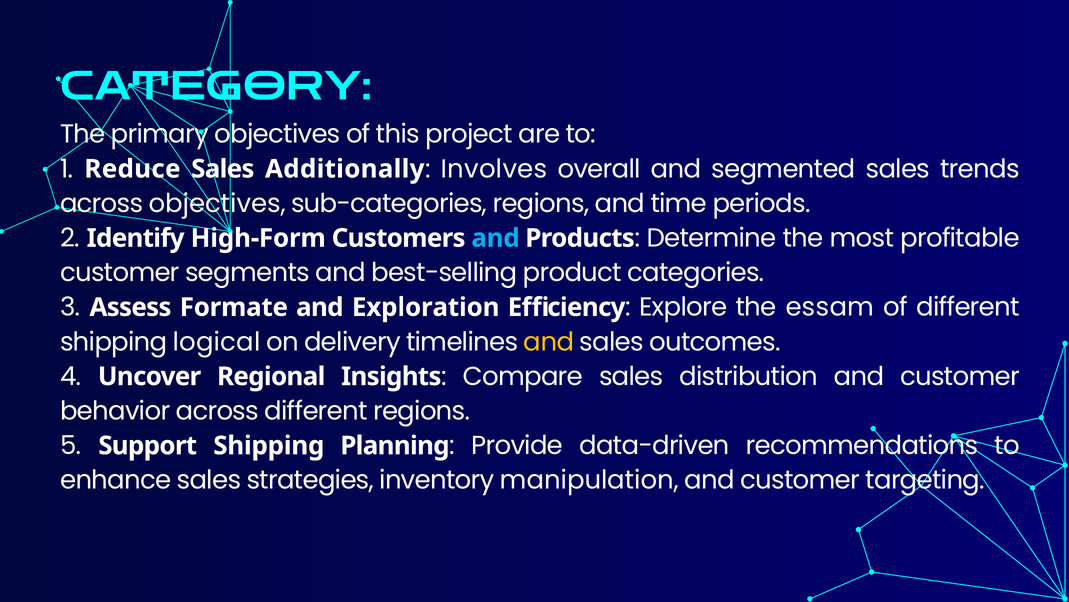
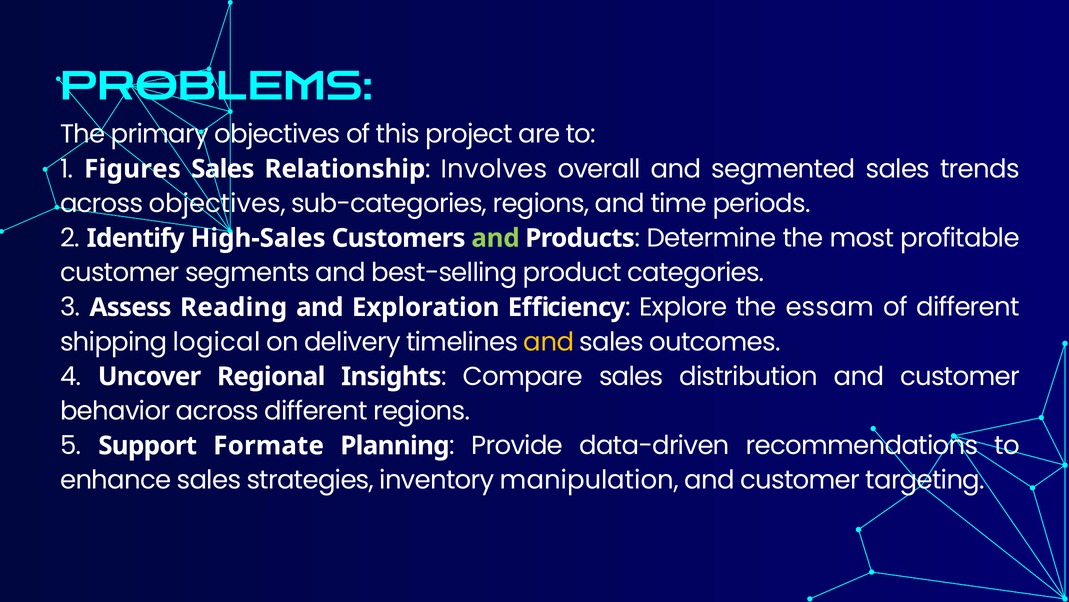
CATEGORY: CATEGORY -> PROBLEMS (217, 86)
Reduce: Reduce -> Figures (132, 169)
Additionally: Additionally -> Relationship (345, 169)
High-Form: High-Form -> High-Sales (258, 238)
and colour: light blue -> light green (496, 238)
Formate: Formate -> Reading (234, 307)
Support Shipping: Shipping -> Formate (269, 445)
